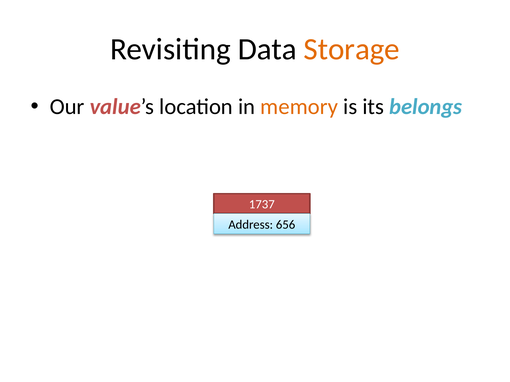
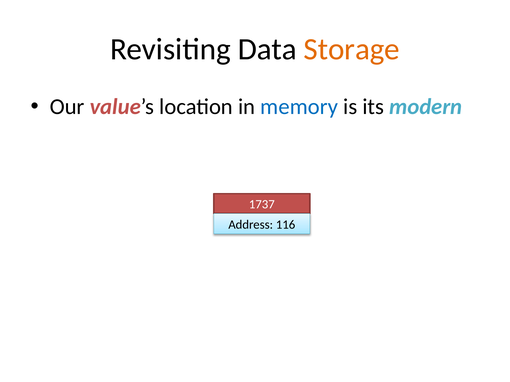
memory colour: orange -> blue (299, 107)
belongs: belongs -> modern (426, 107)
656: 656 -> 116 (286, 225)
